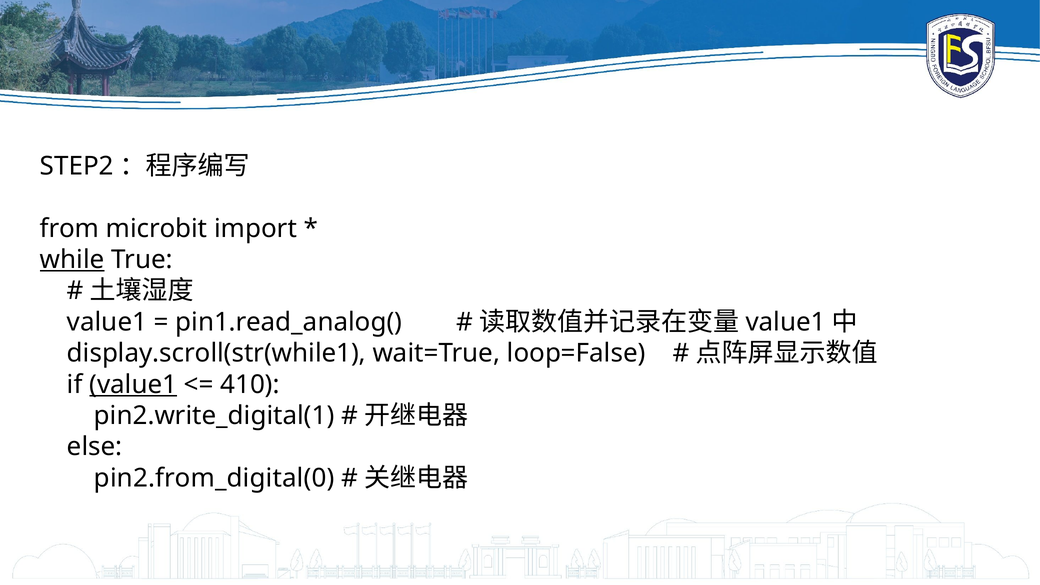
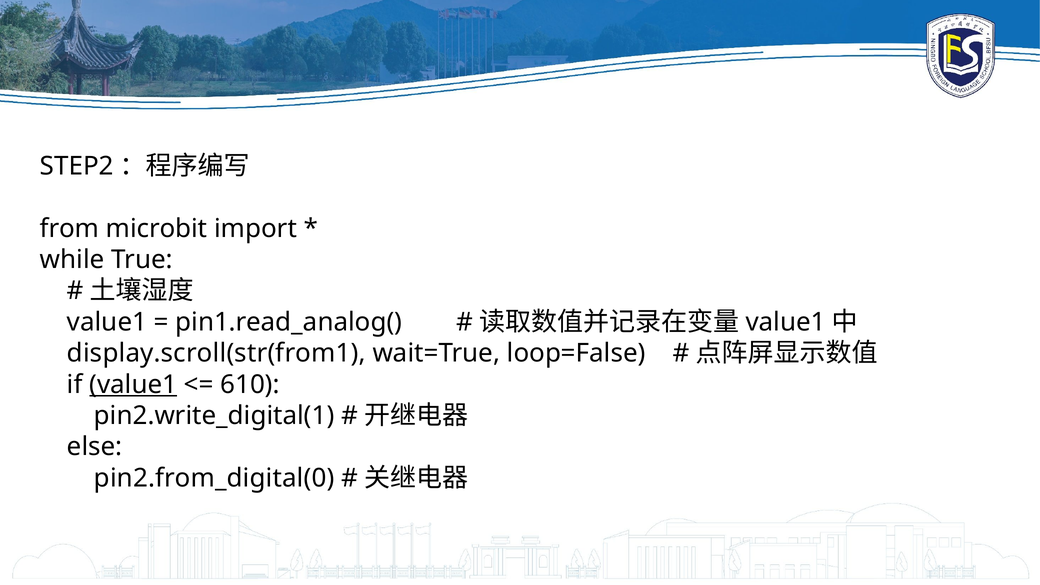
while underline: present -> none (72, 260)
display.scroll(str(while1: display.scroll(str(while1 -> display.scroll(str(from1 (216, 353)
410: 410 -> 610 (250, 384)
